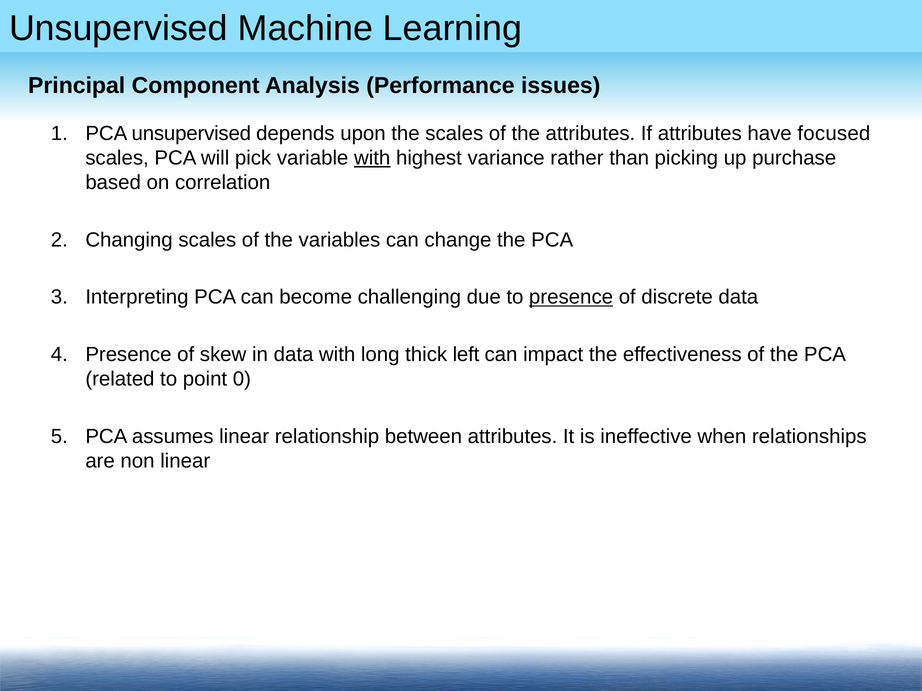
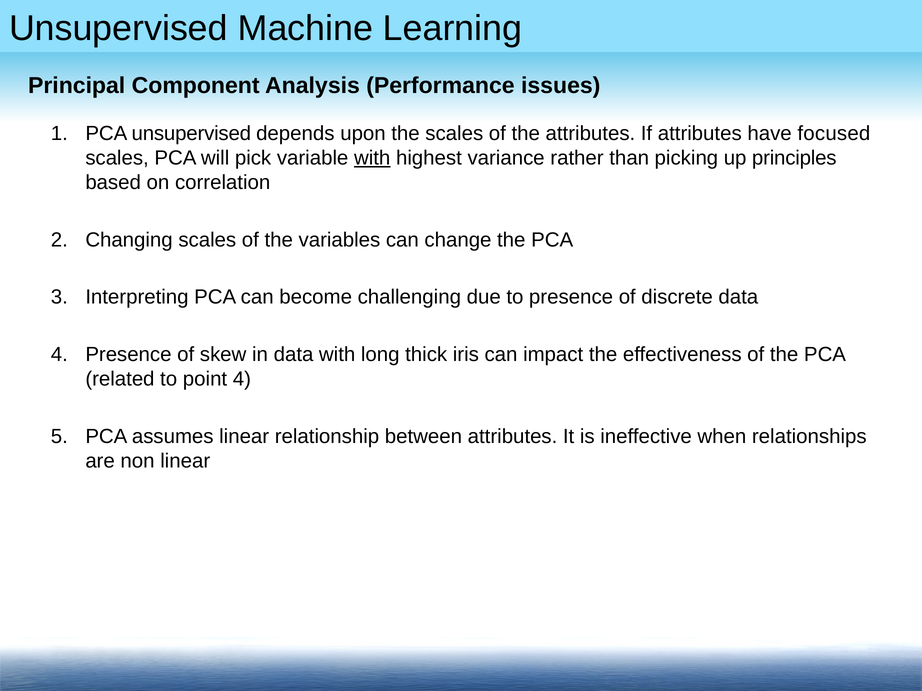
purchase: purchase -> principles (794, 158)
presence underline: present -> none (571, 297)
left: left -> iris (466, 355)
point 0: 0 -> 4 (242, 379)
